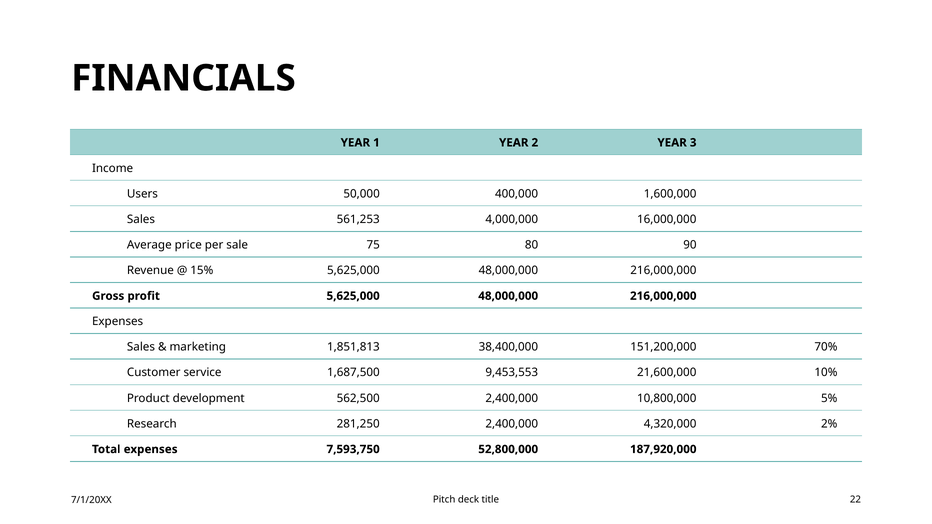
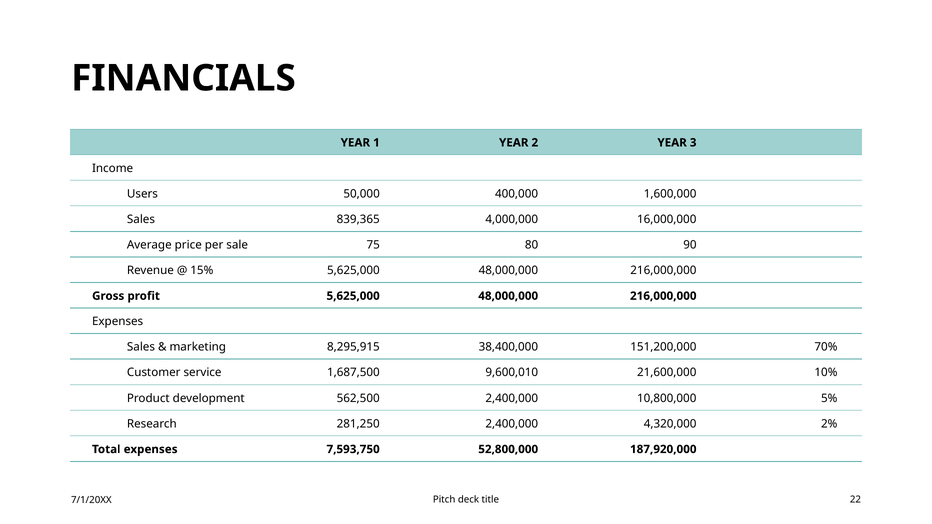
561,253: 561,253 -> 839,365 (358, 219)
1,851,813: 1,851,813 -> 8,295,915 (353, 347)
9,453,553: 9,453,553 -> 9,600,010 (512, 373)
